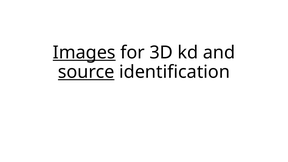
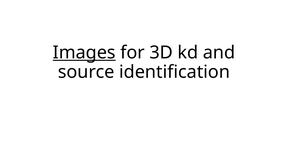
source underline: present -> none (86, 72)
